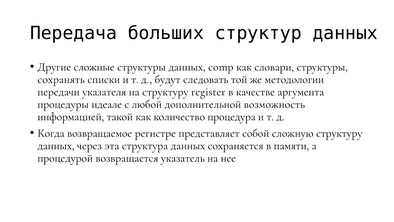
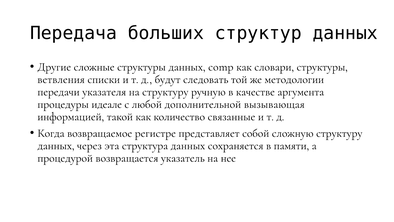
сохранять: сохранять -> ветвления (61, 79)
register: register -> ручную (208, 91)
возможность: возможность -> вызывающая (274, 104)
процедура: процедура -> связанные (231, 116)
